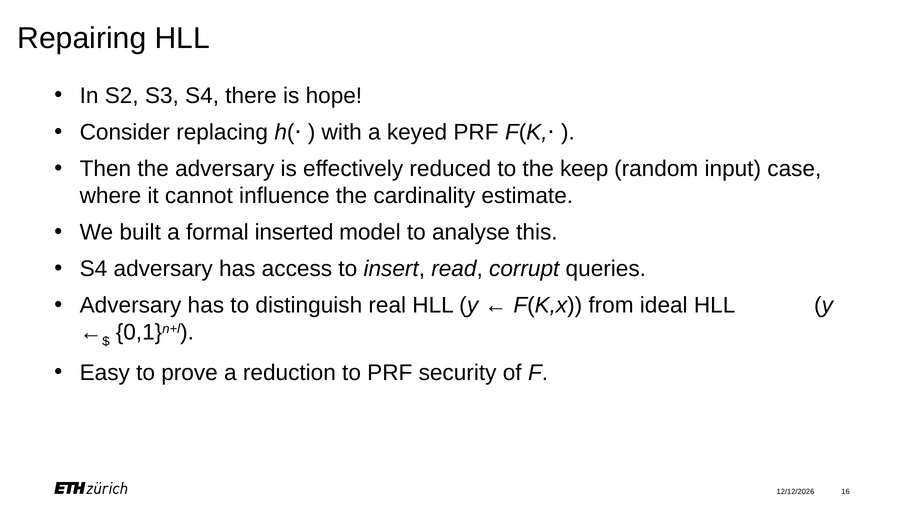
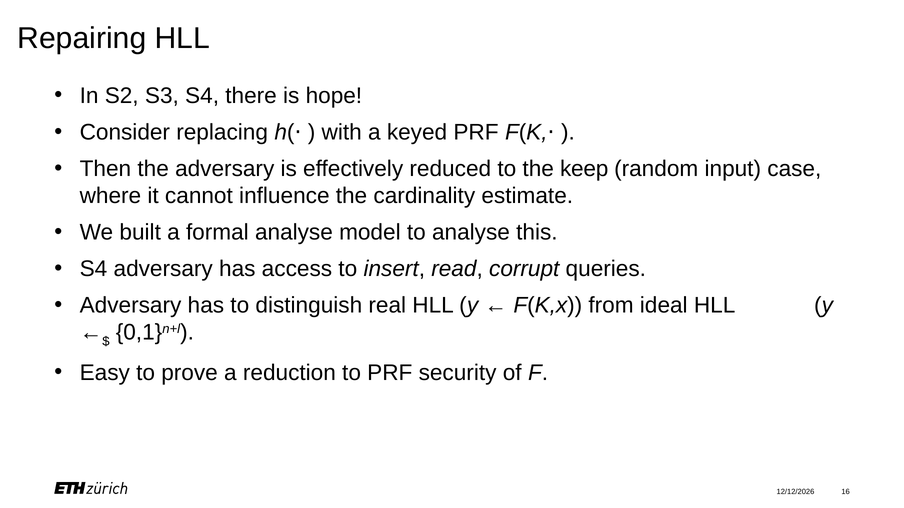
formal inserted: inserted -> analyse (294, 233)
